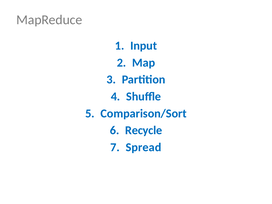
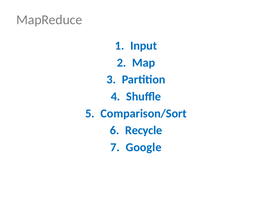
Spread: Spread -> Google (144, 147)
